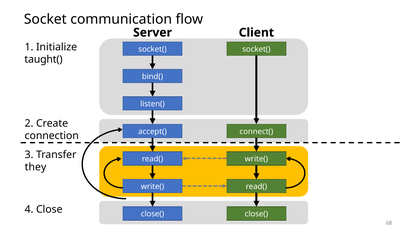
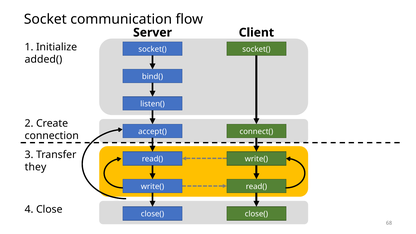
taught(: taught( -> added( (43, 60)
